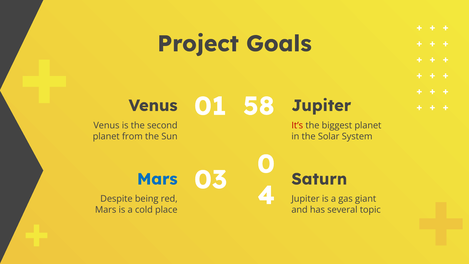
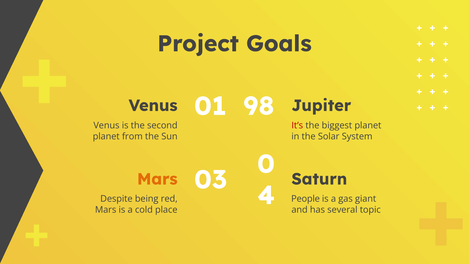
58: 58 -> 98 (259, 106)
Mars colour: blue -> orange (157, 179)
Jupiter: Jupiter -> People (306, 199)
